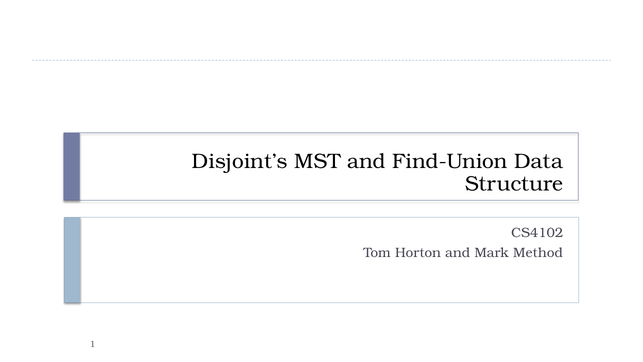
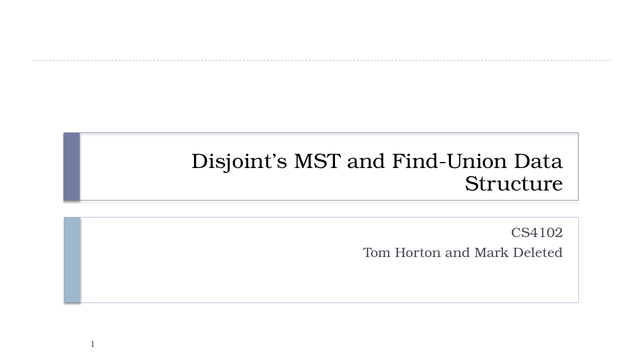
Method: Method -> Deleted (538, 252)
